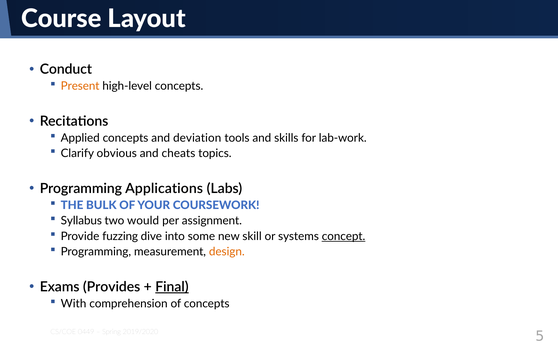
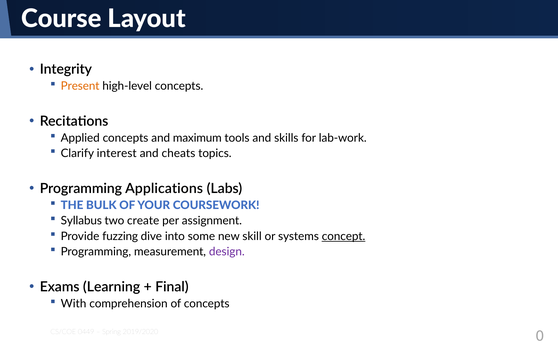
Conduct: Conduct -> Integrity (66, 69)
deviation: deviation -> maximum (197, 138)
obvious: obvious -> interest (117, 153)
would: would -> create (143, 221)
design colour: orange -> purple (227, 251)
Provides: Provides -> Learning (112, 287)
Final underline: present -> none (172, 287)
5: 5 -> 0 (540, 336)
